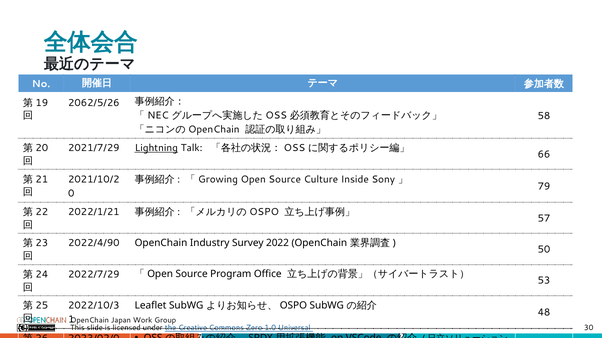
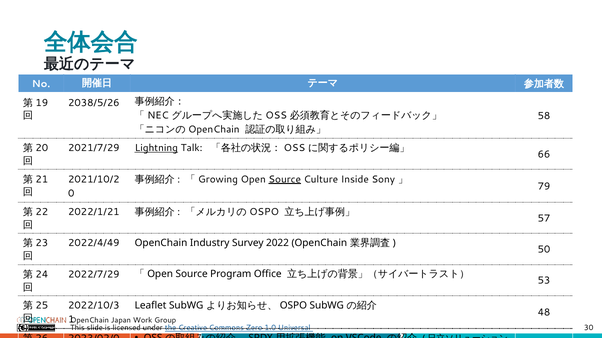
2062/5/26: 2062/5/26 -> 2038/5/26 (94, 103)
Source underline: none -> present (285, 180)
2022/4/90: 2022/4/90 -> 2022/4/49 (94, 244)
